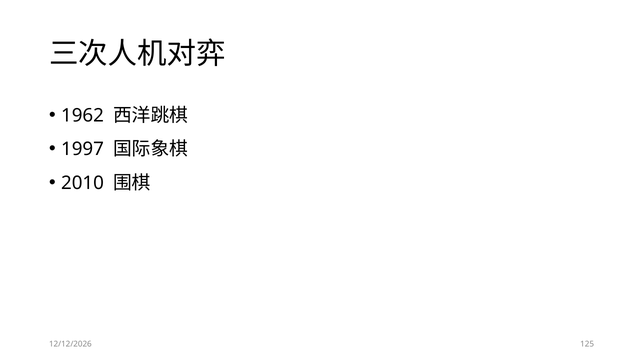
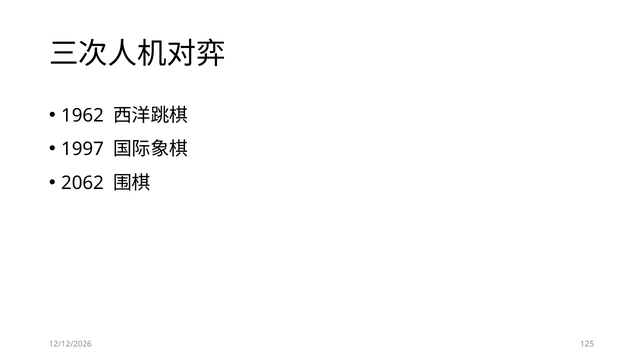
2010: 2010 -> 2062 (82, 183)
